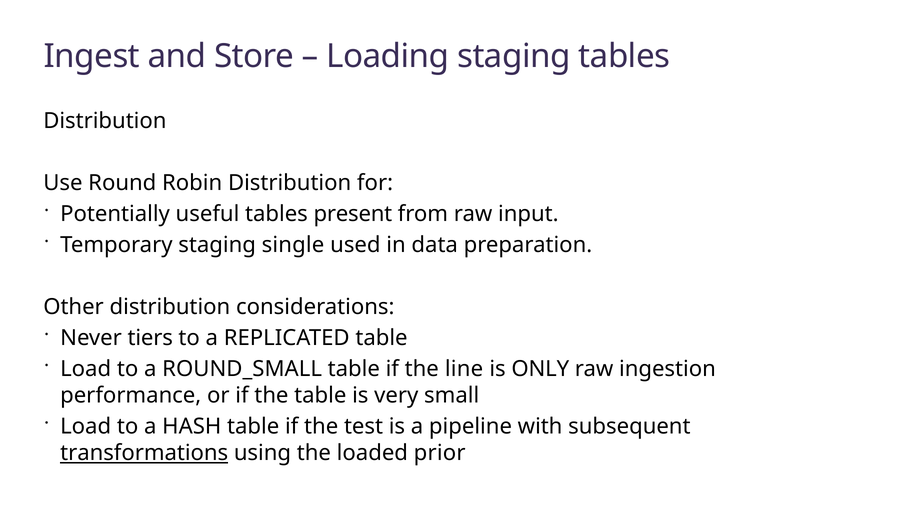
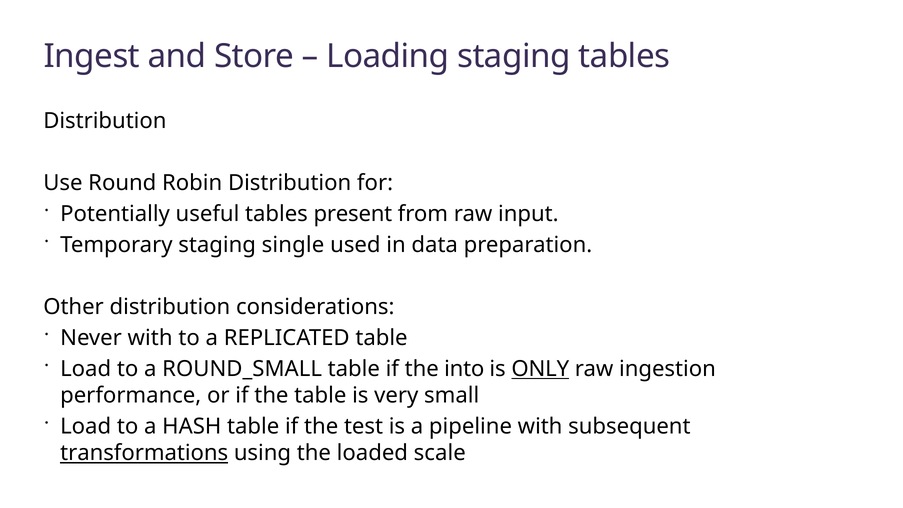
Never tiers: tiers -> with (150, 338)
line: line -> into (464, 369)
ONLY underline: none -> present (540, 369)
prior: prior -> scale (440, 453)
